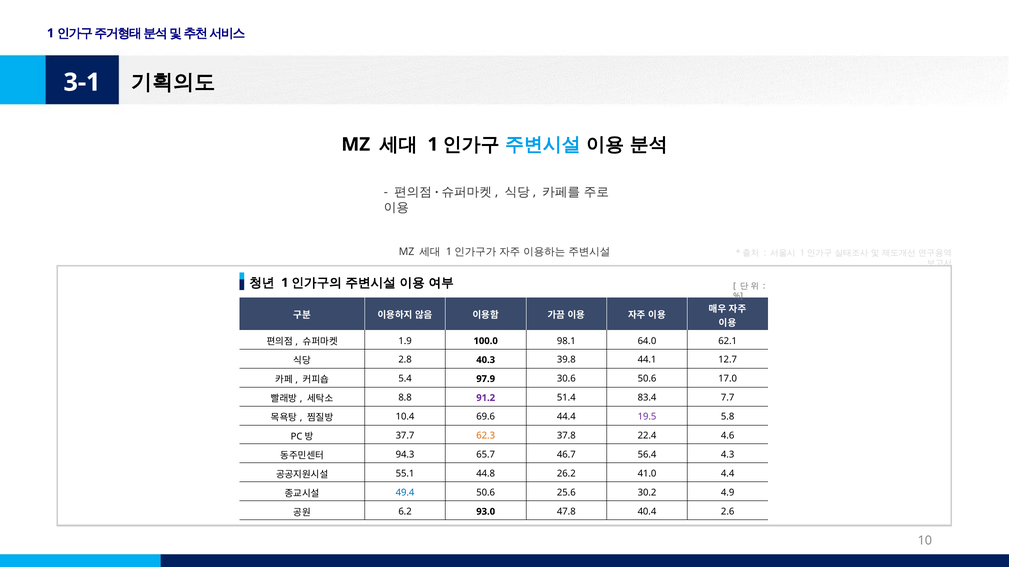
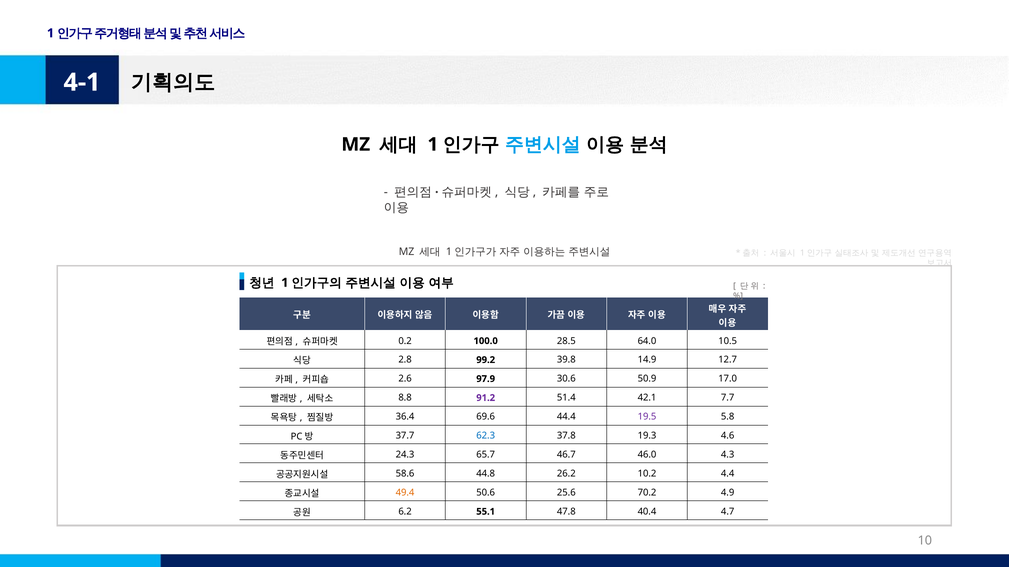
3-1: 3-1 -> 4-1 (82, 82)
1.9: 1.9 -> 0.2 (405, 341)
98.1: 98.1 -> 28.5 (566, 341)
62.1: 62.1 -> 10.5 (728, 341)
40.3: 40.3 -> 99.2 (486, 360)
44.1: 44.1 -> 14.9 (647, 360)
5.4: 5.4 -> 2.6 (405, 379)
30.6 50.6: 50.6 -> 50.9 (647, 379)
83.4: 83.4 -> 42.1 (647, 398)
10.4: 10.4 -> 36.4 (405, 417)
62.3 colour: orange -> blue (486, 436)
22.4: 22.4 -> 19.3 (647, 436)
94.3: 94.3 -> 24.3 (405, 455)
56.4: 56.4 -> 46.0 (647, 455)
55.1: 55.1 -> 58.6 (405, 474)
41.0: 41.0 -> 10.2 (647, 474)
49.4 colour: blue -> orange (405, 493)
30.2: 30.2 -> 70.2 (647, 493)
93.0: 93.0 -> 55.1 (486, 512)
2.6: 2.6 -> 4.7 (728, 512)
